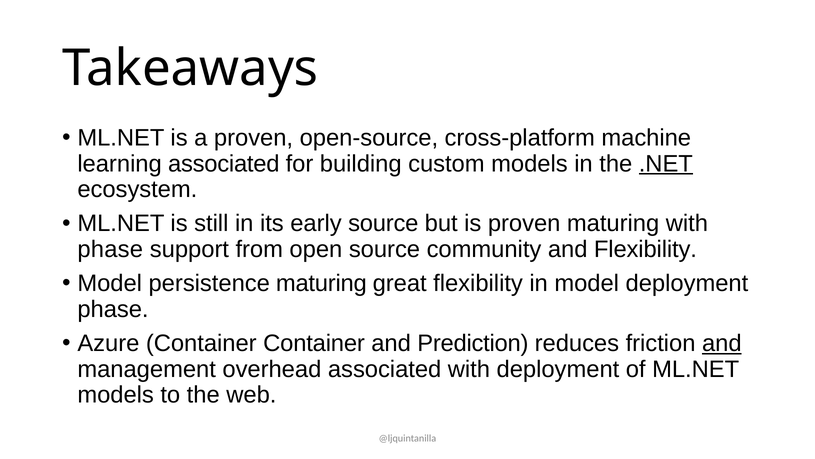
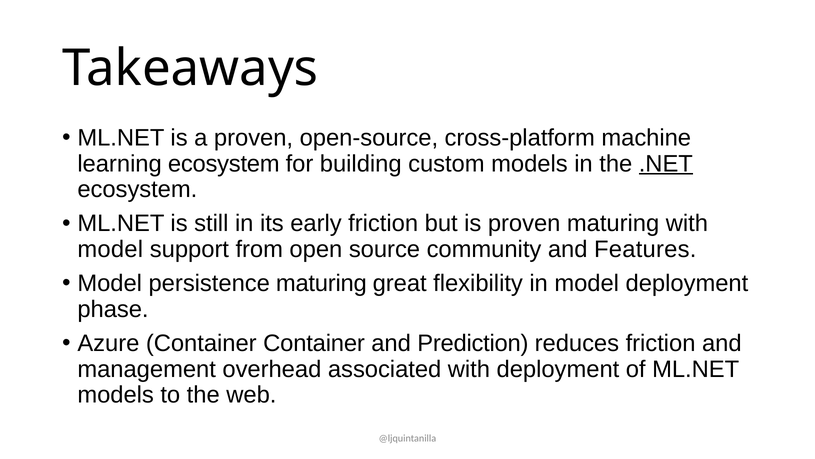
learning associated: associated -> ecosystem (224, 163)
early source: source -> friction (383, 223)
phase: phase -> model (110, 249)
and Flexibility: Flexibility -> Features (645, 249)
and underline: present -> none (722, 343)
